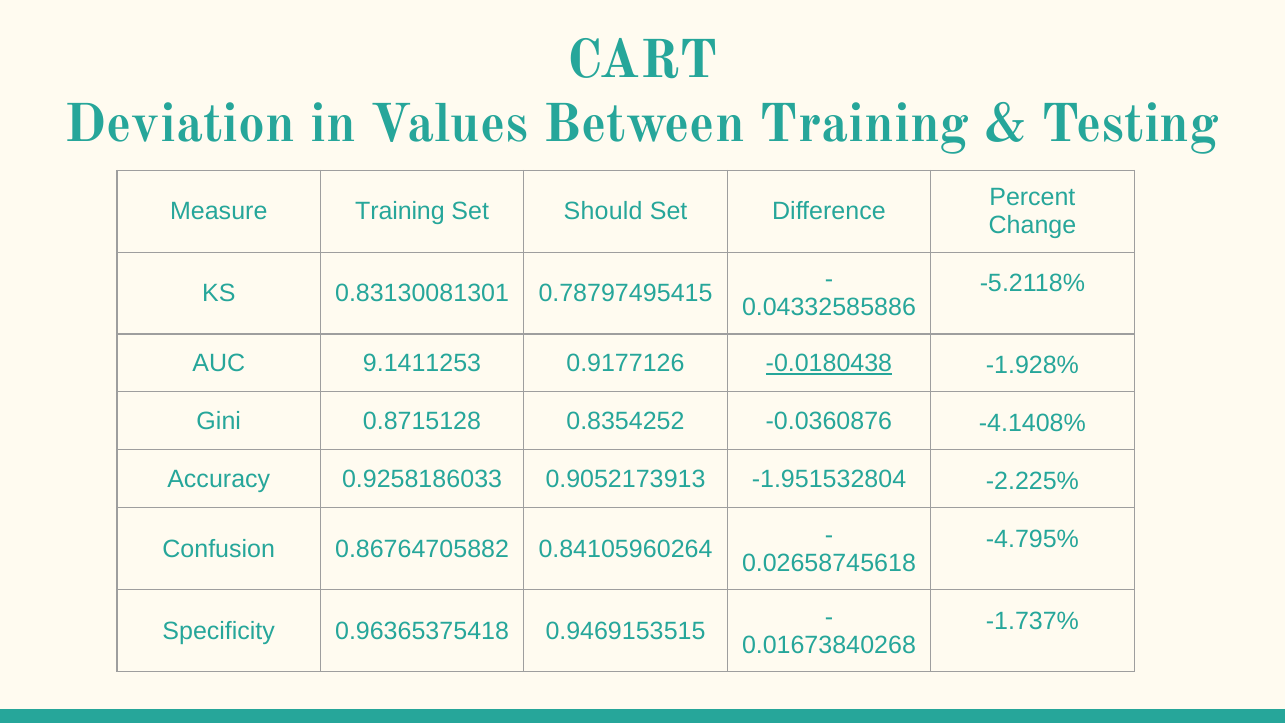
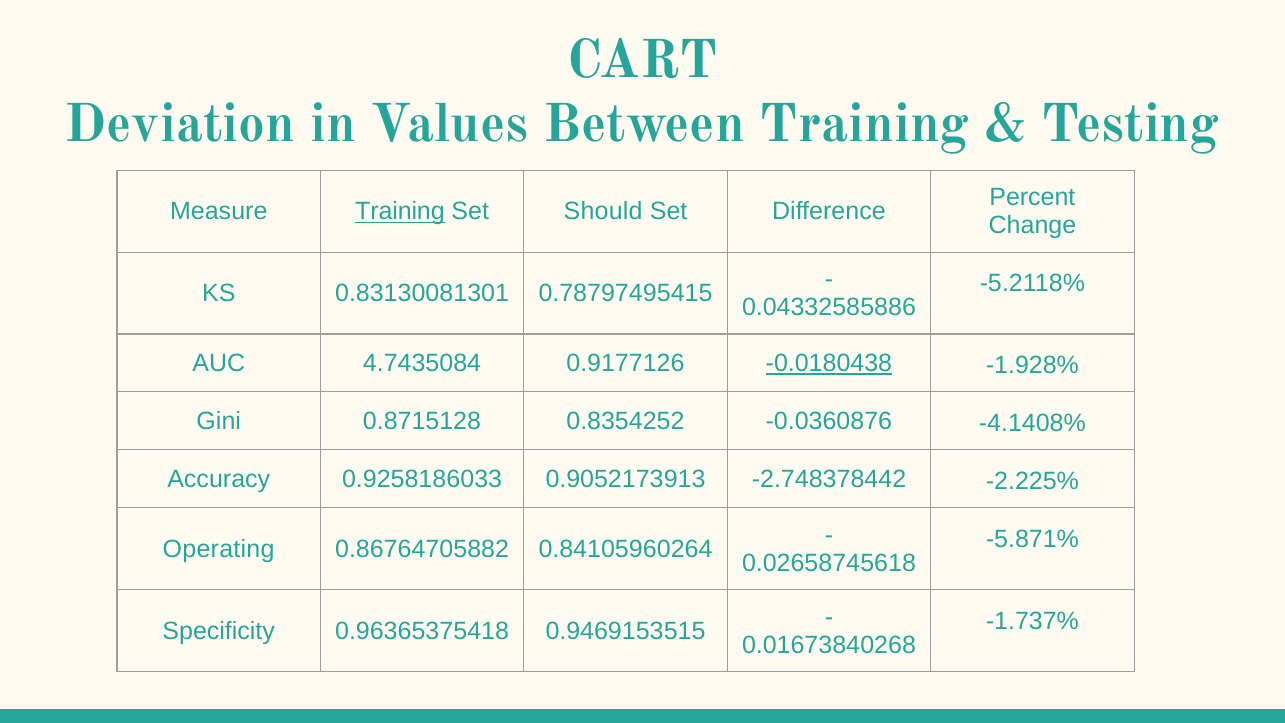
Training underline: none -> present (400, 212)
9.1411253: 9.1411253 -> 4.7435084 (422, 363)
-1.951532804: -1.951532804 -> -2.748378442 (829, 479)
-4.795%: -4.795% -> -5.871% (1032, 539)
Confusion: Confusion -> Operating (219, 549)
